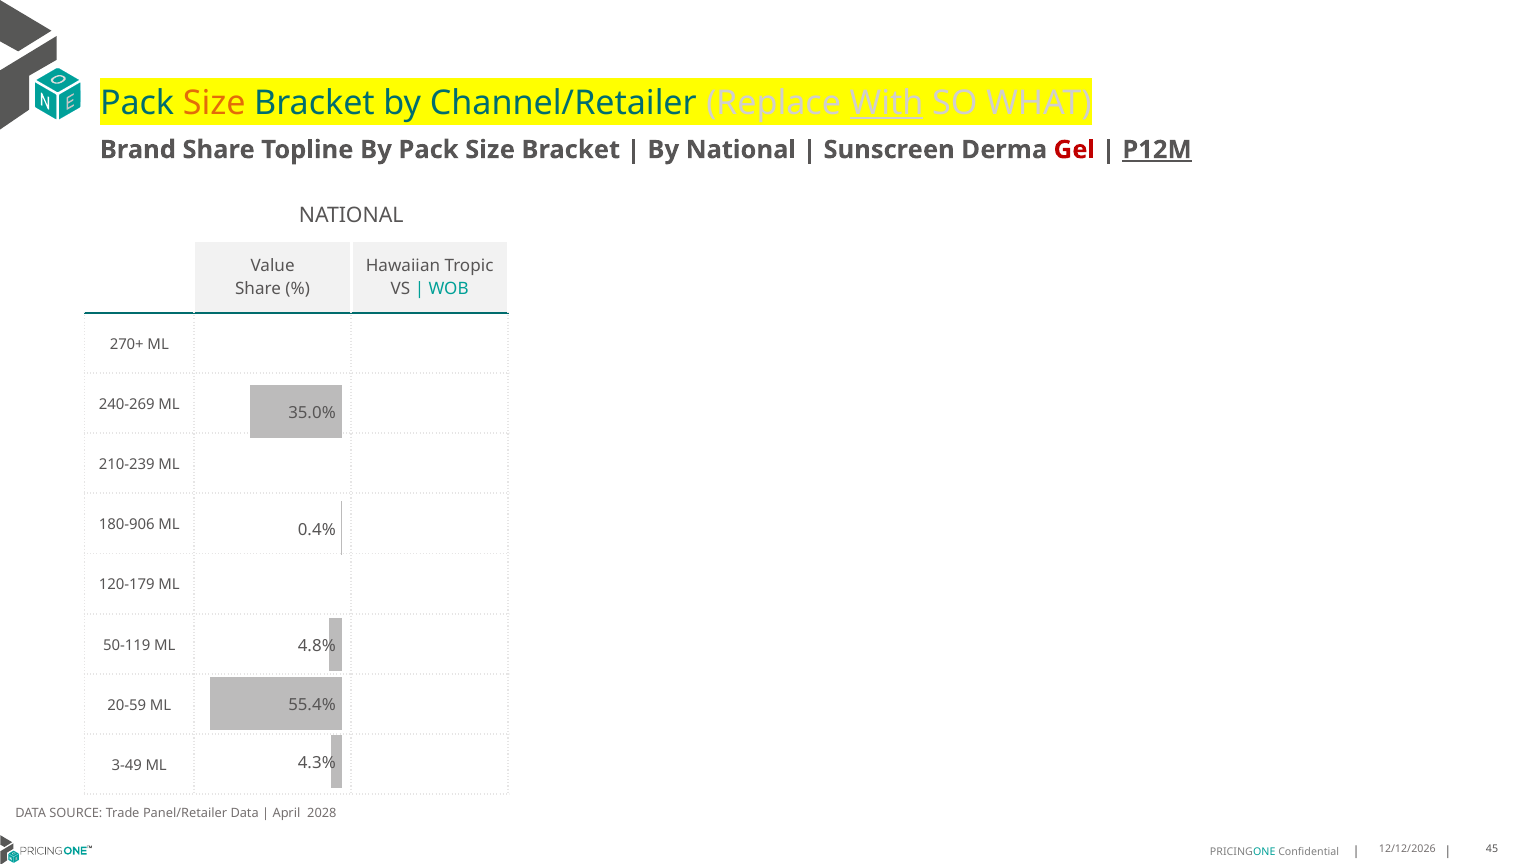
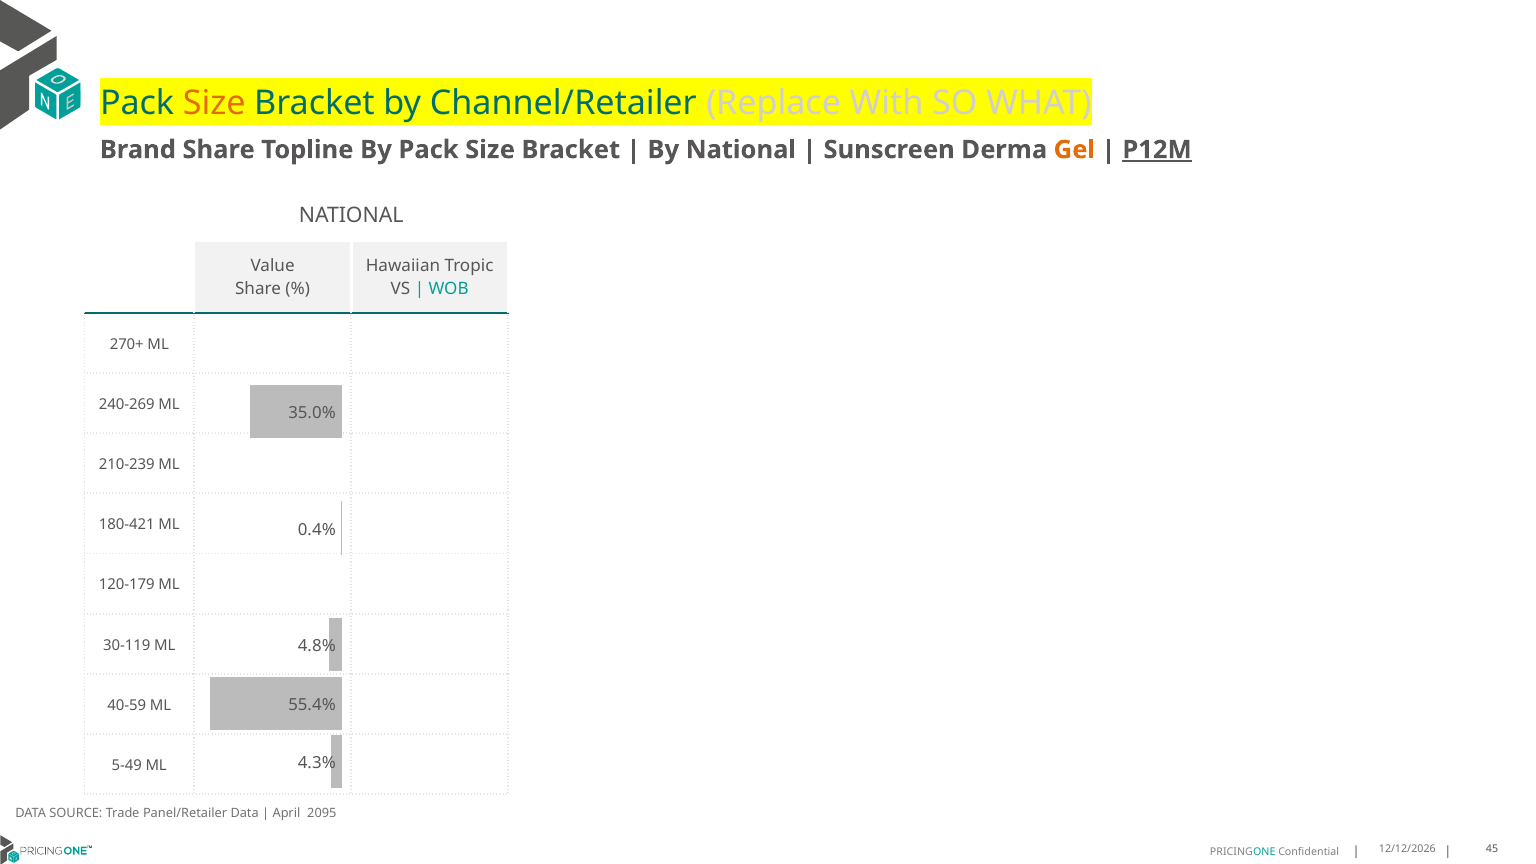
With underline: present -> none (887, 103)
Gel colour: red -> orange (1074, 150)
180-906: 180-906 -> 180-421 (127, 525)
50-119: 50-119 -> 30-119 (127, 645)
20-59: 20-59 -> 40-59 (127, 705)
3-49: 3-49 -> 5-49 (127, 765)
2028: 2028 -> 2095 (322, 814)
